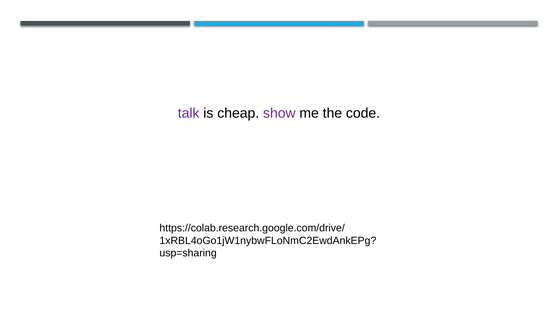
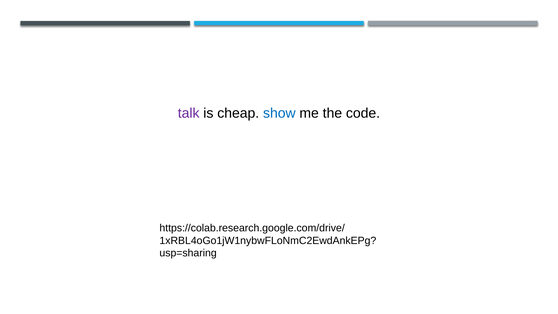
show colour: purple -> blue (279, 113)
